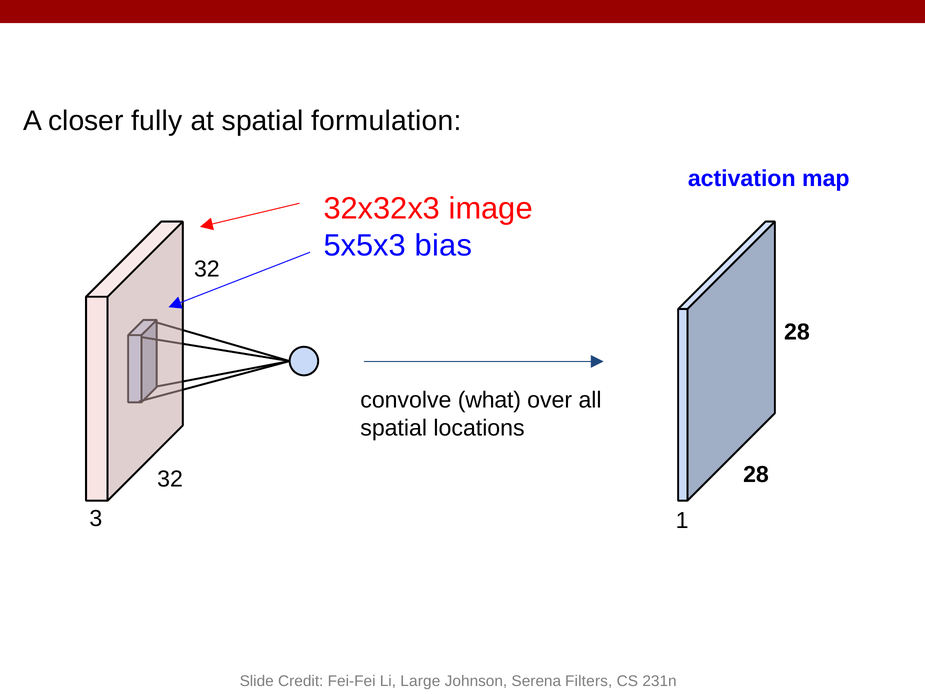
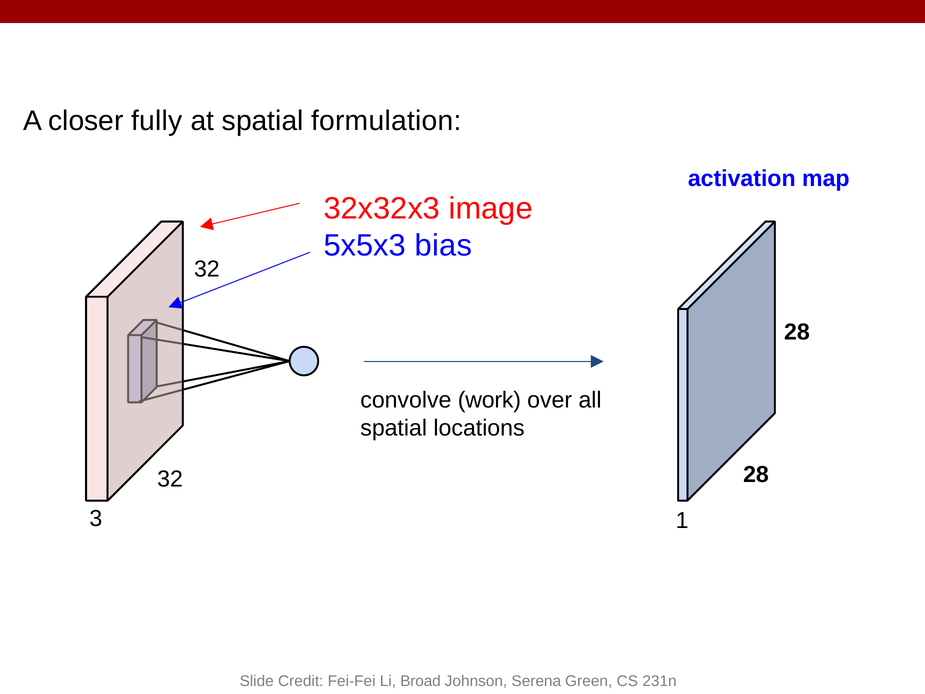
what: what -> work (489, 400)
Large: Large -> Broad (420, 681)
Filters: Filters -> Green (589, 681)
